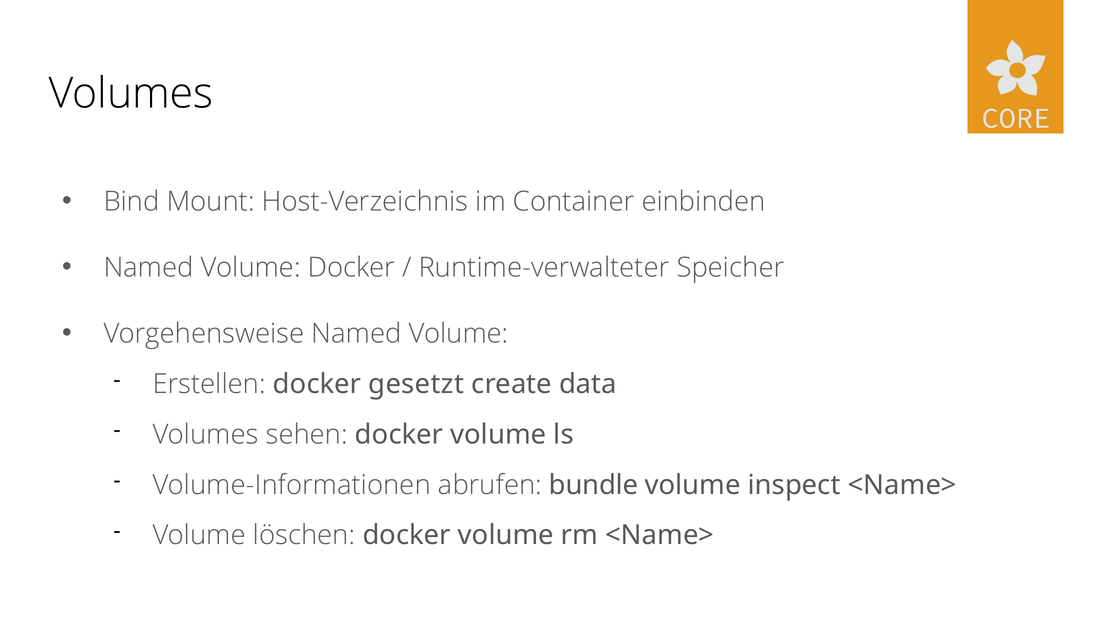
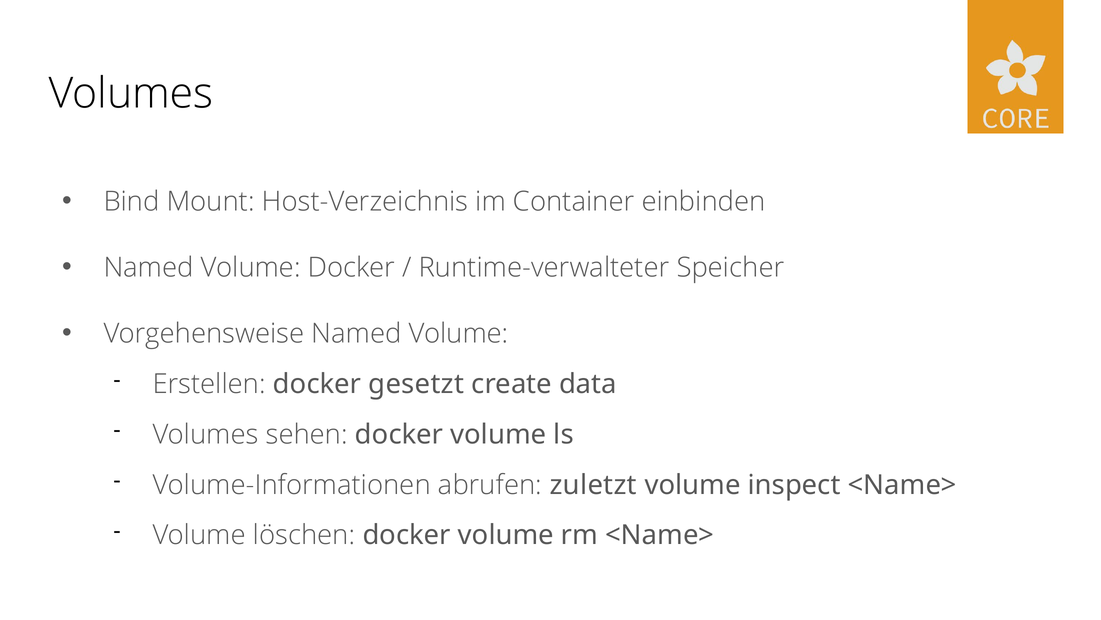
bundle: bundle -> zuletzt (593, 484)
